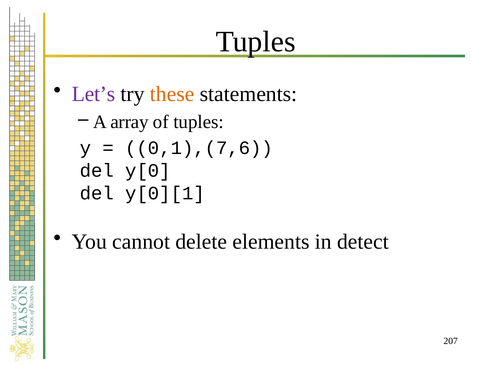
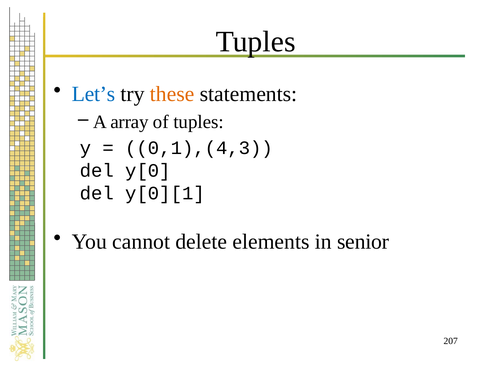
Let’s colour: purple -> blue (94, 94)
0,1),(7,6: 0,1),(7,6 -> 0,1),(4,3 (199, 148)
detect: detect -> senior (363, 242)
